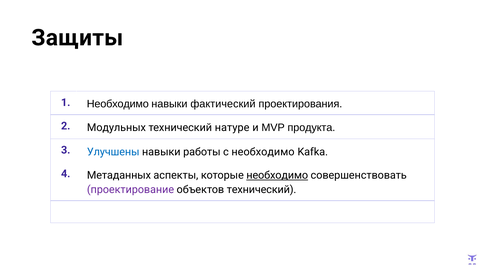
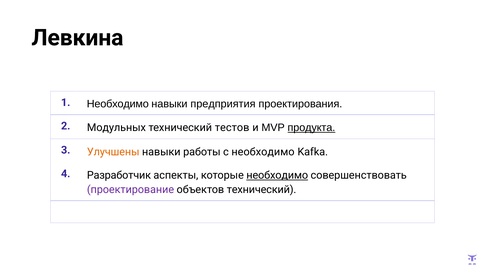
Защиты: Защиты -> Левкина (77, 38)
фактический: фактический -> предприятия (223, 104)
натуре: натуре -> тестов (232, 128)
продукта underline: none -> present (311, 128)
Улучшены colour: blue -> orange (113, 152)
Метаданных: Метаданных -> Разработчик (119, 175)
